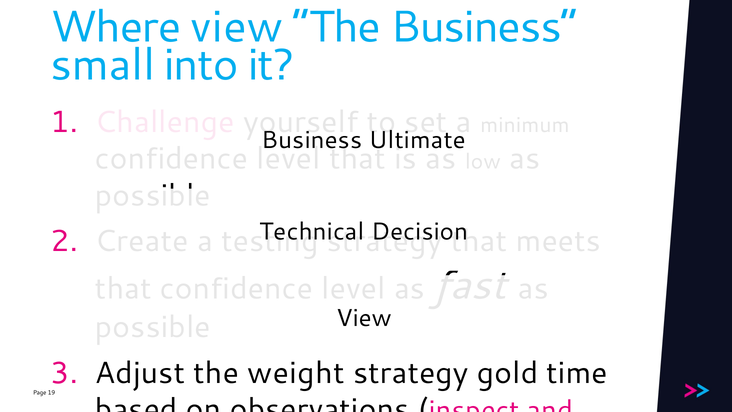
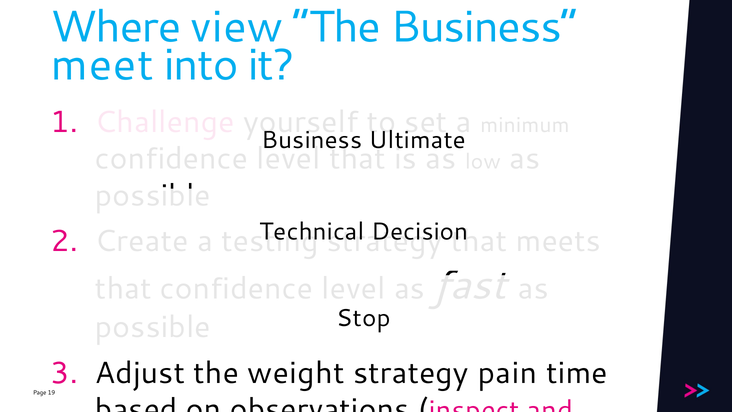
small: small -> meet (102, 65)
View: View -> Stop (364, 318)
gold: gold -> pain (507, 373)
